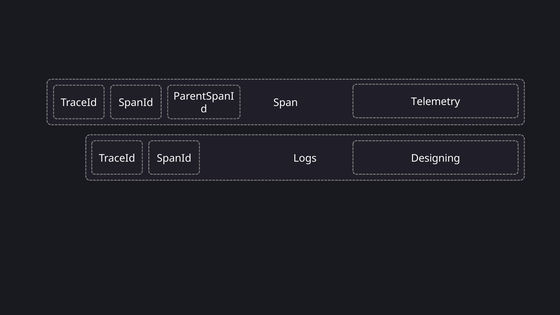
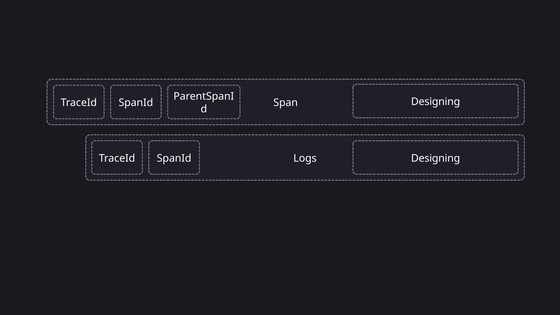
Span Telemetry: Telemetry -> Designing (436, 102)
